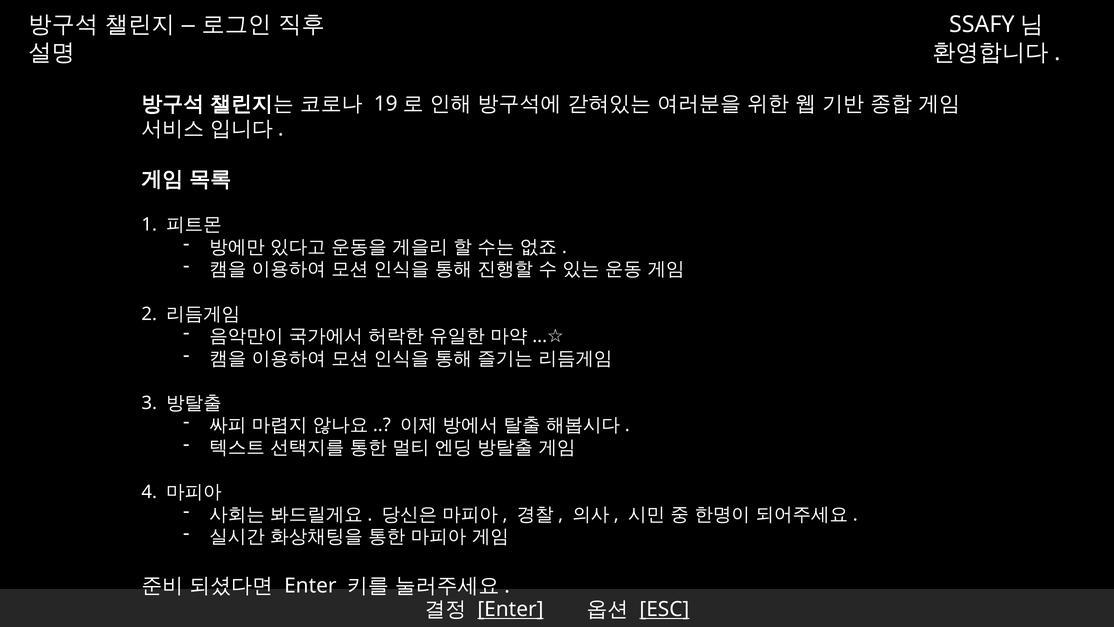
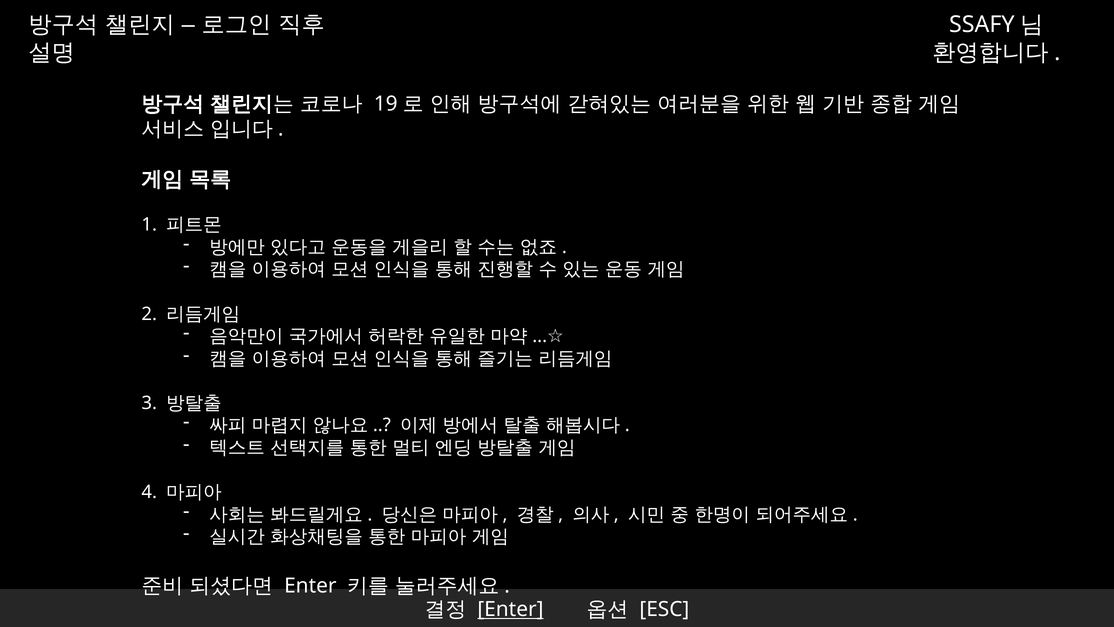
ESC underline: present -> none (664, 609)
